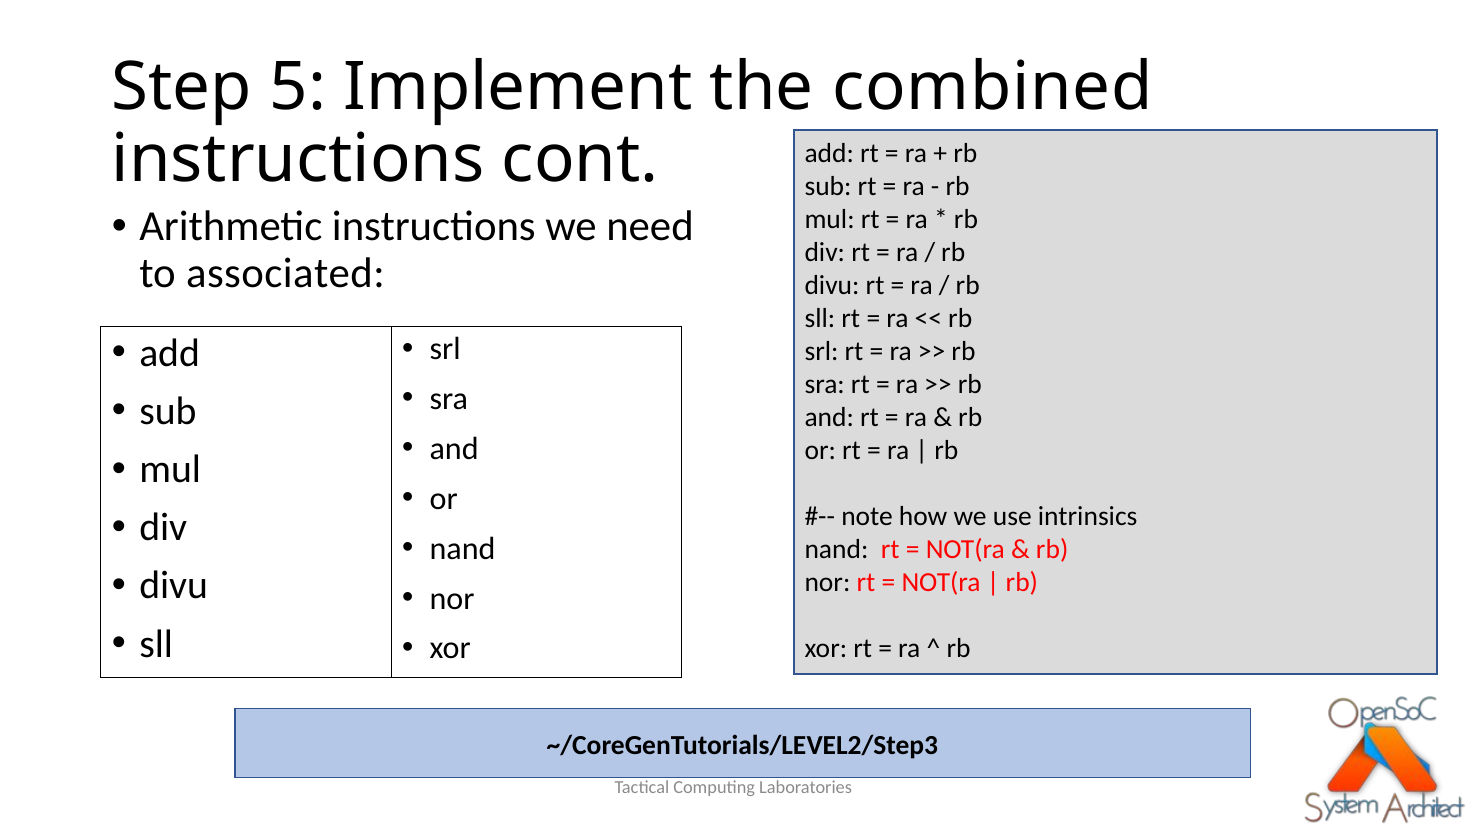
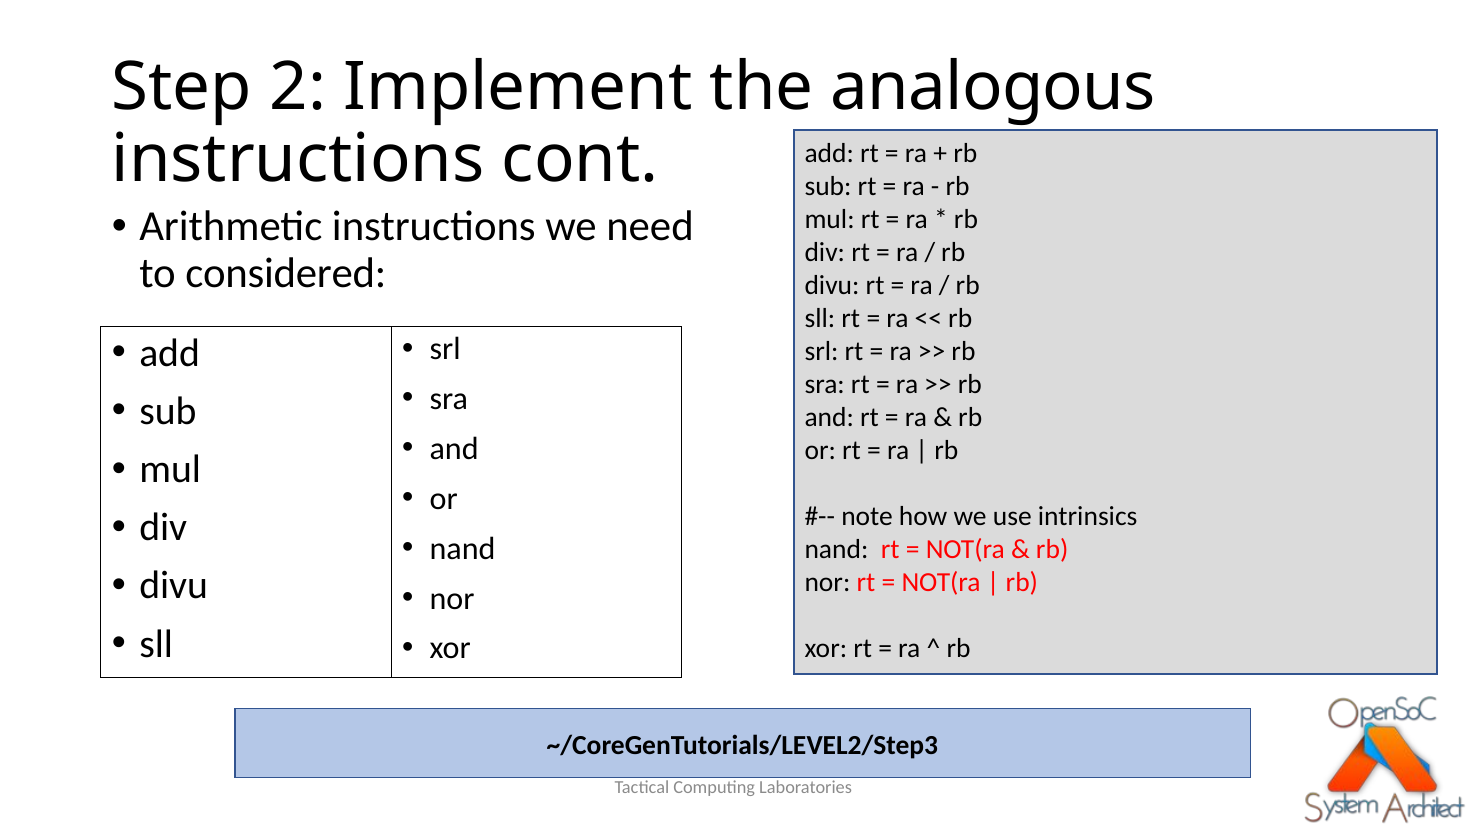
5: 5 -> 2 (298, 87)
combined: combined -> analogous (993, 87)
associated: associated -> considered (286, 273)
